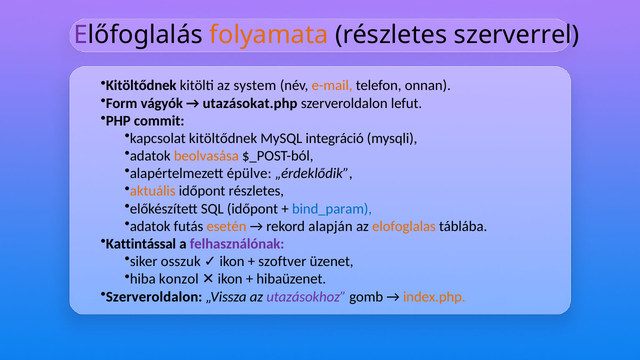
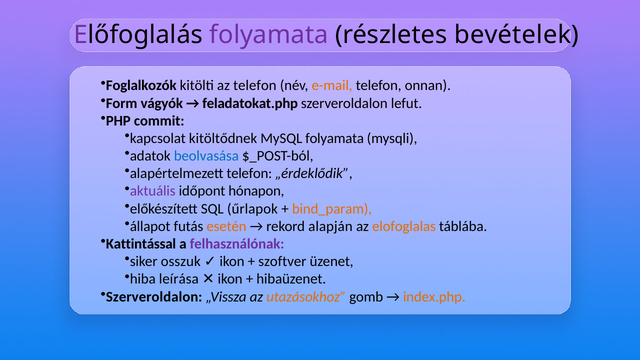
folyamata colour: orange -> purple (269, 35)
szerverrel: szerverrel -> bevételek (517, 35)
Kitöltődnek: Kitöltődnek -> Foglalkozók (141, 86)
az system: system -> telefon (255, 86)
utazásokat.php: utazásokat.php -> feladatokat.php (250, 103)
MySQL integráció: integráció -> folyamata (335, 138)
beolvasása colour: orange -> blue (206, 156)
alapértelmezett épülve: épülve -> telefon (249, 174)
aktuális colour: orange -> purple (153, 191)
időpont részletes: részletes -> hónapon (256, 191)
SQL időpont: időpont -> űrlapok (252, 209)
bind_param colour: blue -> orange (332, 209)
adatok: adatok -> állapot (150, 226)
konzol: konzol -> leírása (179, 279)
utazásokhoz colour: purple -> orange (306, 297)
